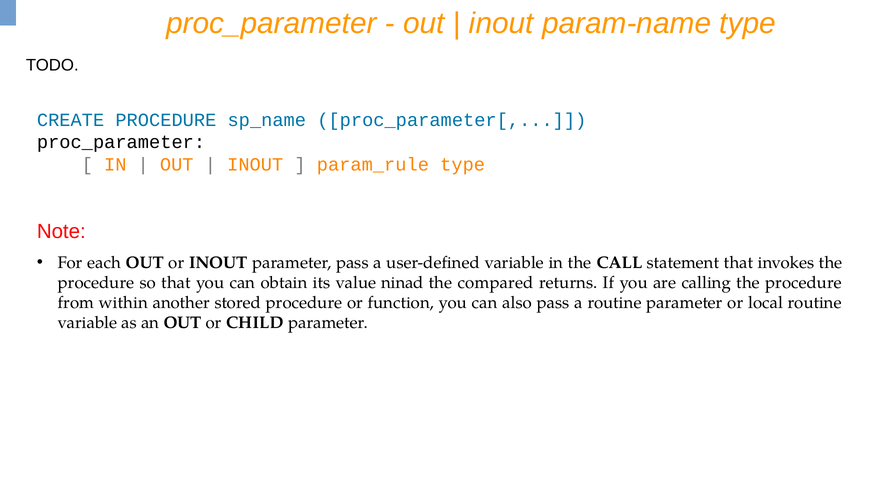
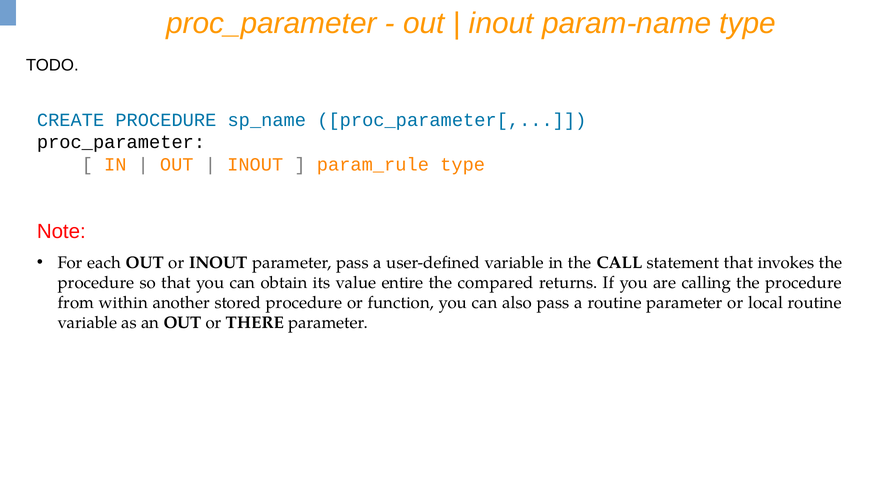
ninad: ninad -> entire (403, 283)
CHILD: CHILD -> THERE (255, 323)
